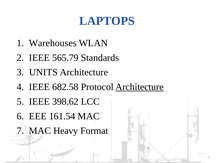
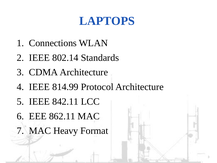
Warehouses: Warehouses -> Connections (53, 43)
565.79: 565.79 -> 802.14 (65, 58)
UNITS: UNITS -> CDMA (43, 72)
682.58: 682.58 -> 814.99 (65, 87)
Architecture underline: present -> none (140, 87)
398.62: 398.62 -> 842.11 (65, 101)
161.54: 161.54 -> 862.11 (62, 116)
